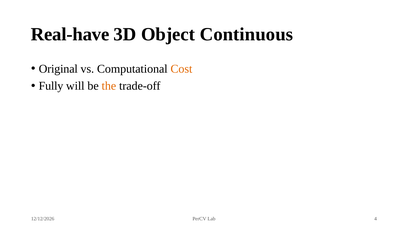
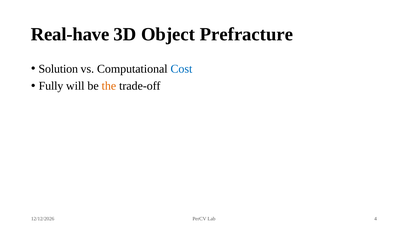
Continuous: Continuous -> Prefracture (246, 34)
Original: Original -> Solution (58, 69)
Cost colour: orange -> blue (181, 69)
